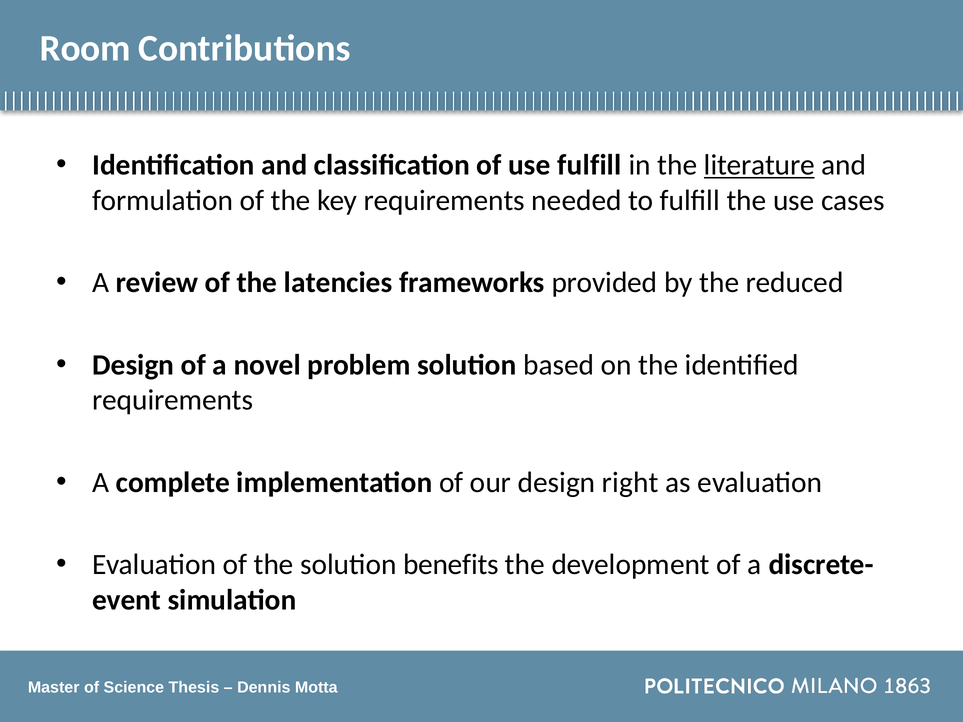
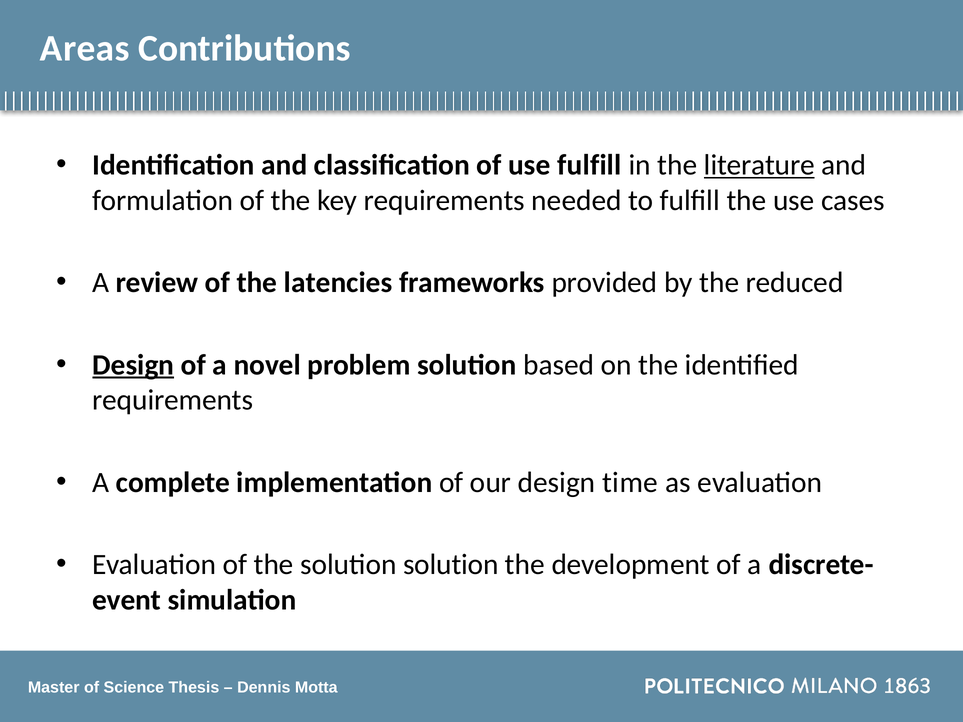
Room: Room -> Areas (85, 48)
Design underline: none -> present (133, 365)
right: right -> time (630, 483)
solution benefits: benefits -> solution (451, 565)
